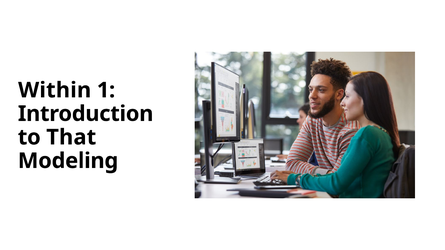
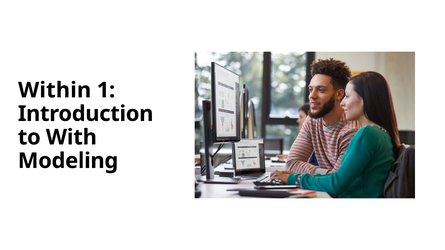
That: That -> With (71, 137)
